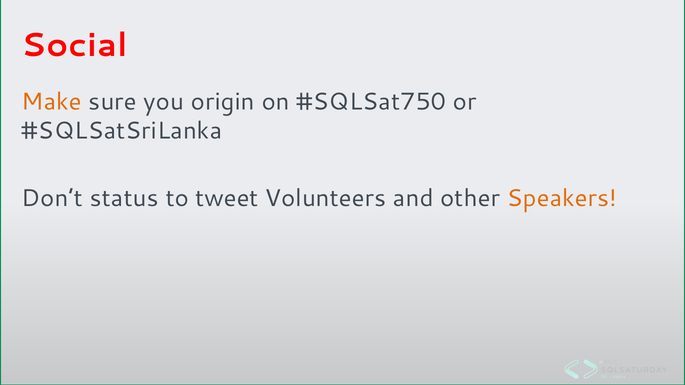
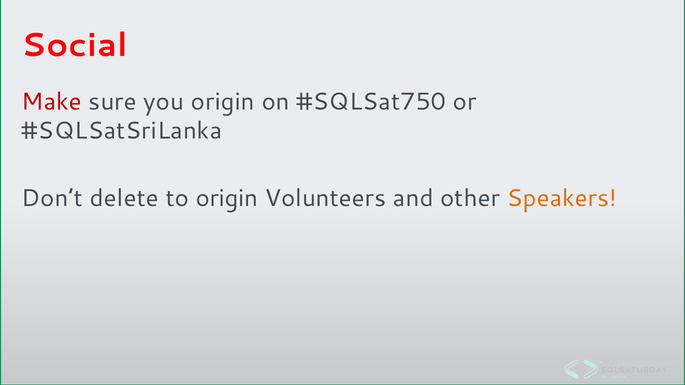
Make colour: orange -> red (52, 102)
status: status -> delete (124, 199)
to tweet: tweet -> origin (227, 199)
